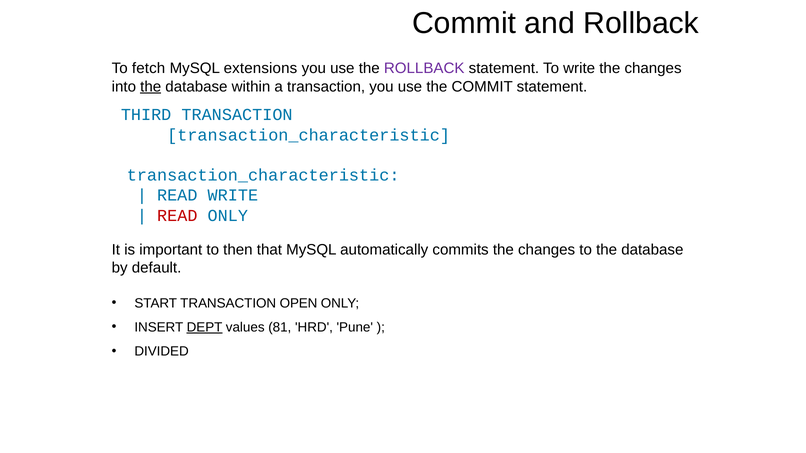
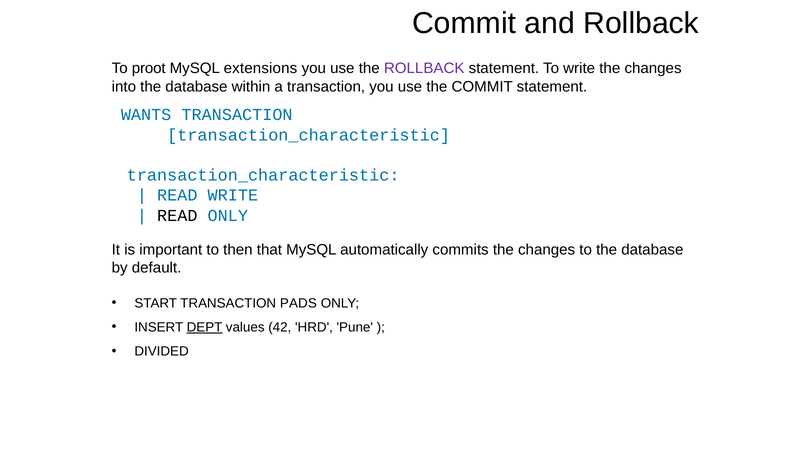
fetch: fetch -> proot (149, 68)
the underline: present -> none (151, 87)
THIRD: THIRD -> WANTS (146, 115)
READ colour: red -> black (177, 216)
OPEN: OPEN -> PADS (298, 303)
81: 81 -> 42 (280, 328)
